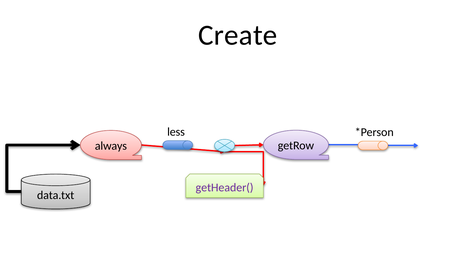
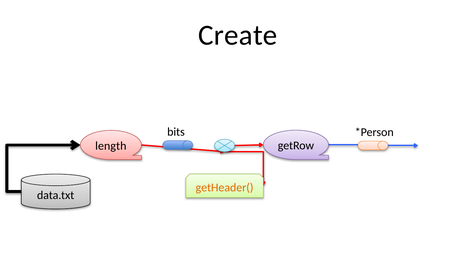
less: less -> bits (176, 132)
always: always -> length (111, 146)
getHeader( colour: purple -> orange (225, 187)
